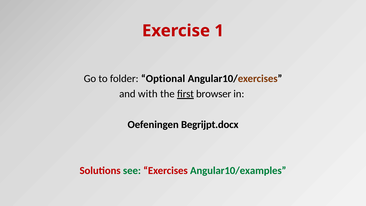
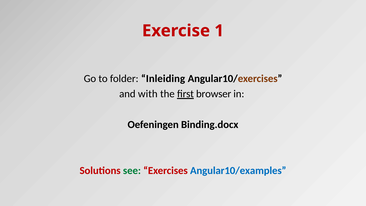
Optional: Optional -> Inleiding (163, 79)
Begrijpt.docx: Begrijpt.docx -> Binding.docx (210, 125)
Angular10/examples colour: green -> blue (238, 171)
